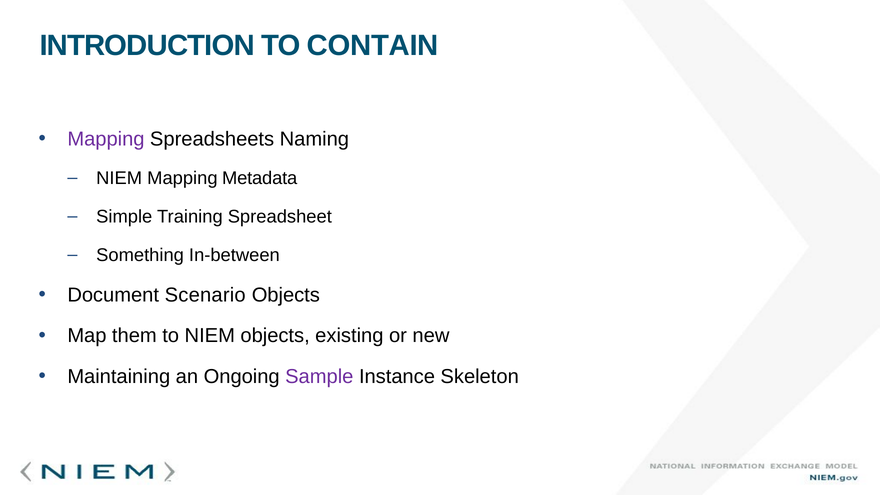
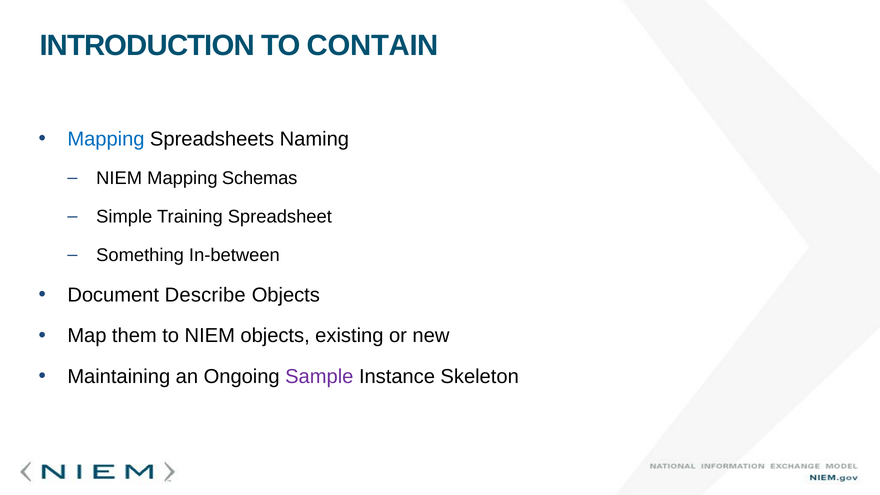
Mapping colour: purple -> blue (106, 139)
Metadata: Metadata -> Schemas (260, 178)
Scenario: Scenario -> Describe (205, 295)
